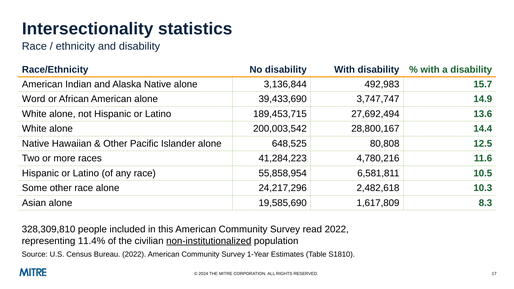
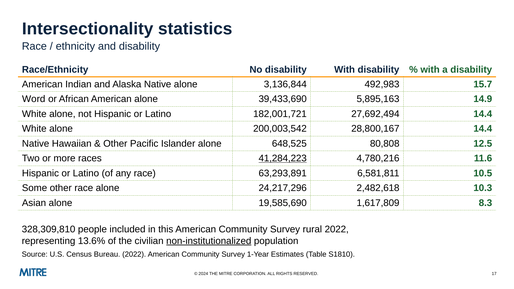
3,747,747: 3,747,747 -> 5,895,163 (378, 99)
189,453,715: 189,453,715 -> 182,001,721 (280, 114)
27,692,494 13.6: 13.6 -> 14.4 (483, 114)
41,284,223 underline: none -> present (283, 158)
55,858,954: 55,858,954 -> 63,293,891 (283, 173)
read: read -> rural (312, 229)
11.4%: 11.4% -> 13.6% (92, 241)
